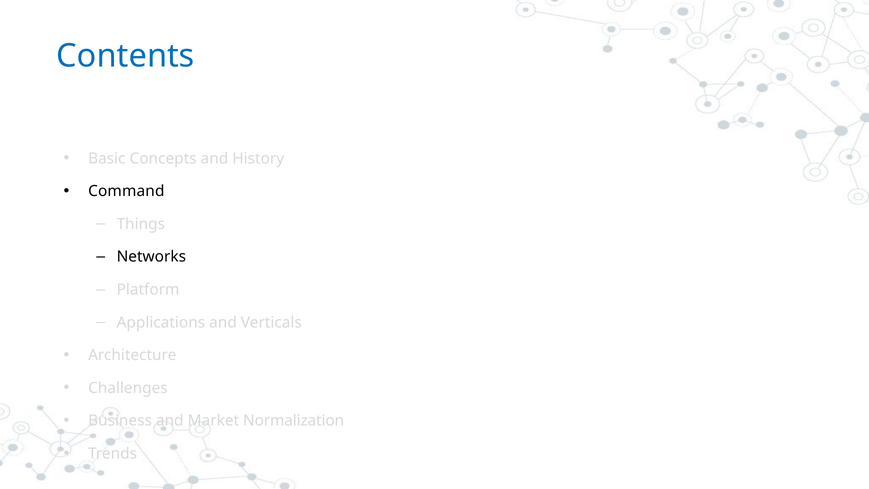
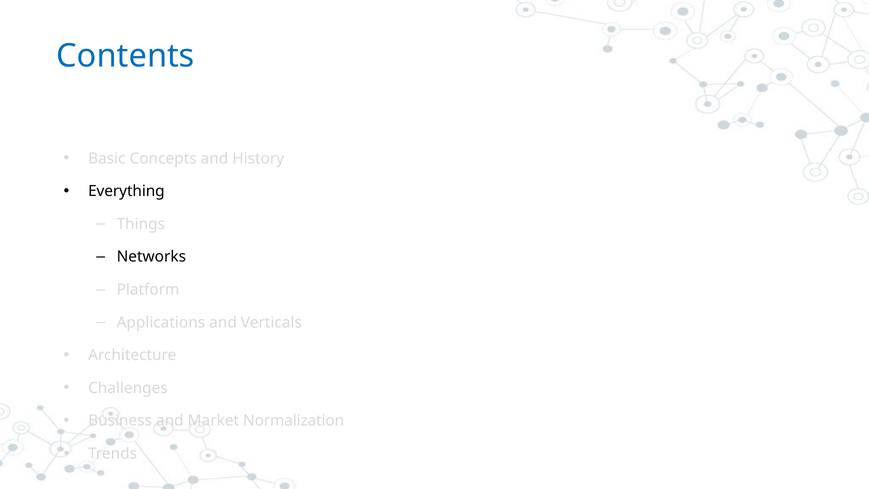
Command: Command -> Everything (126, 191)
